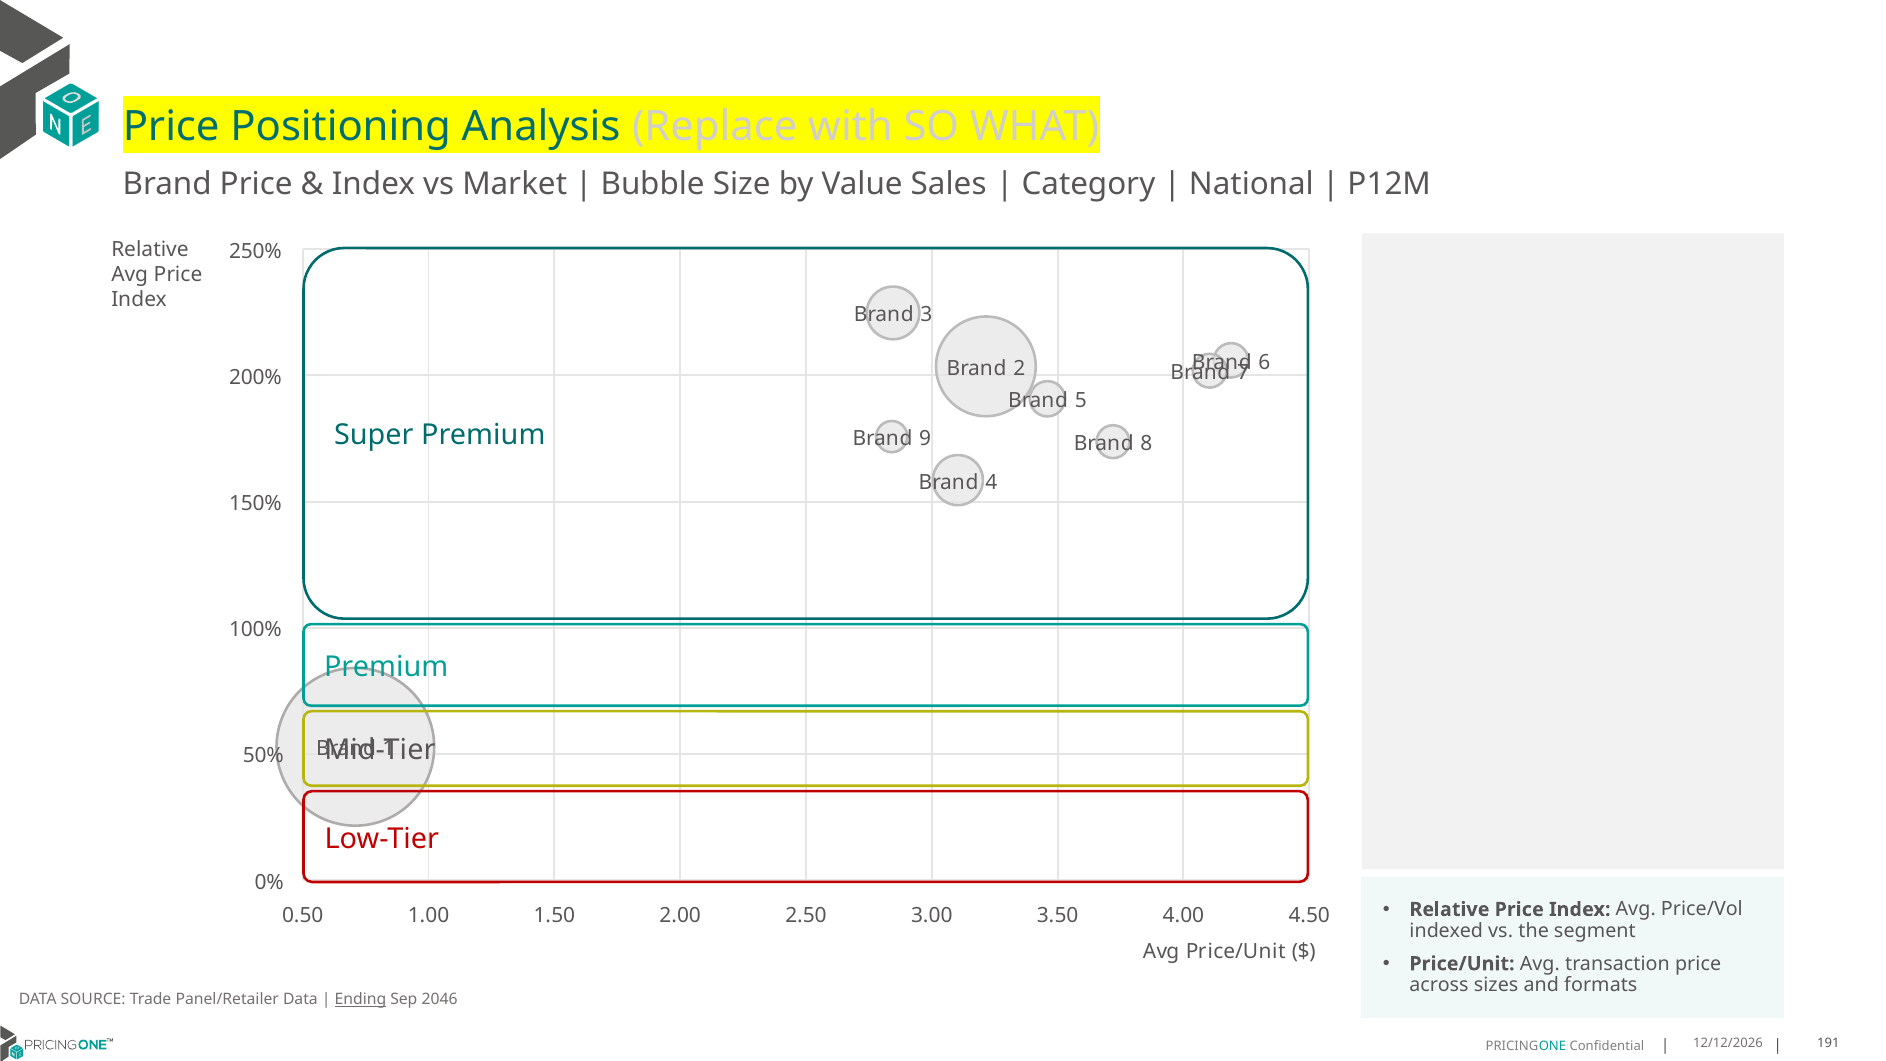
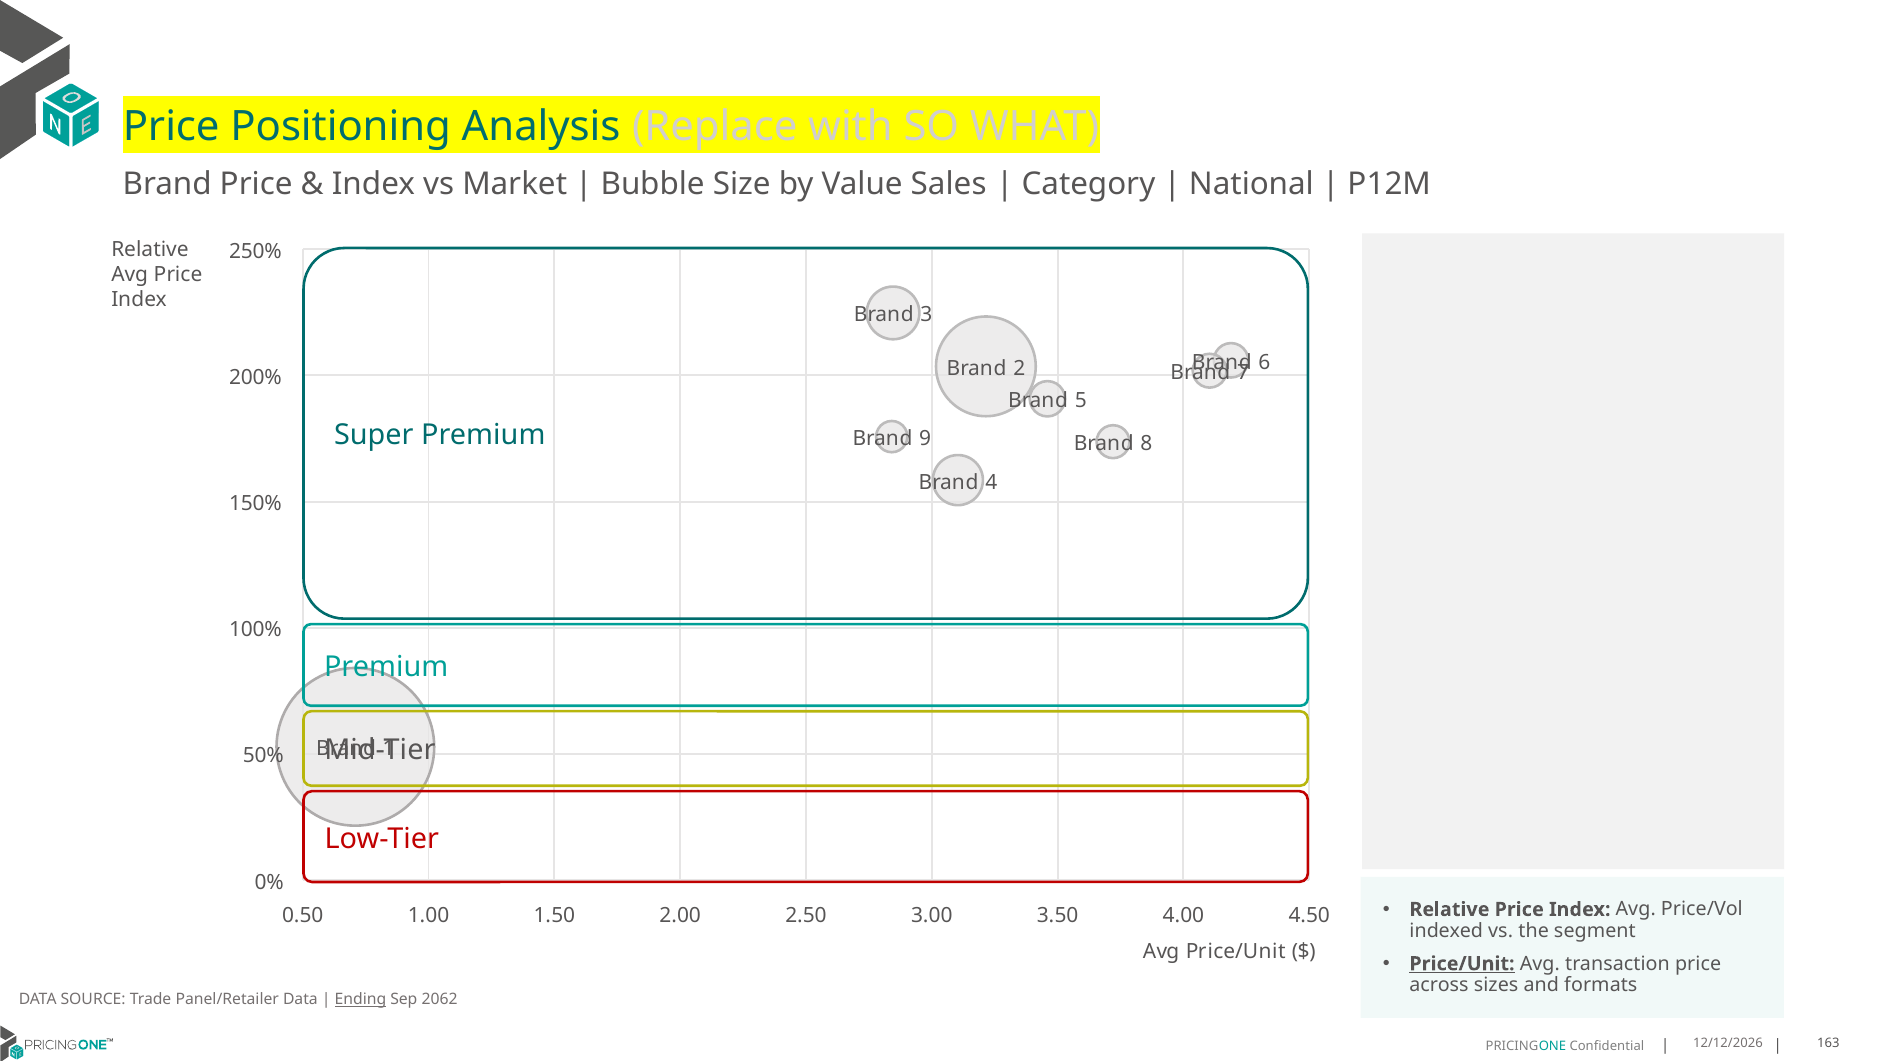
Price/Unit underline: none -> present (1462, 964)
2046: 2046 -> 2062 (440, 999)
191: 191 -> 163 (1828, 1043)
